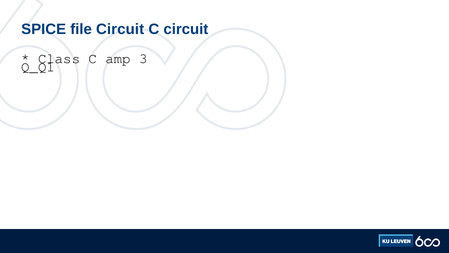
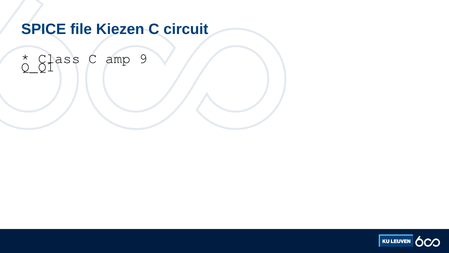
file Circuit: Circuit -> Kiezen (120, 29)
3: 3 -> 9 (143, 58)
